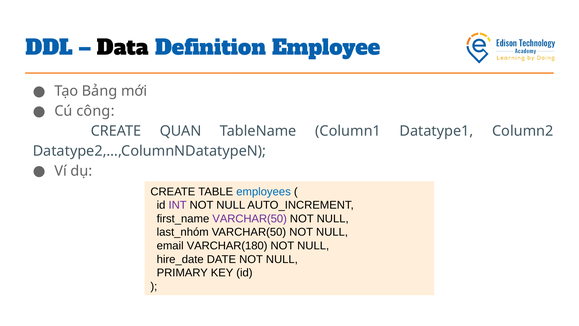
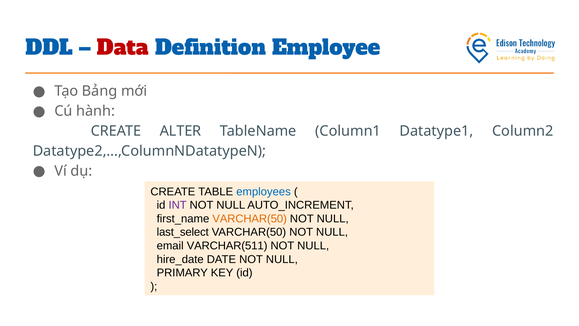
Data colour: black -> red (123, 48)
công: công -> hành (96, 111)
QUAN: QUAN -> ALTER (181, 131)
VARCHAR(50 colour: purple -> orange (250, 219)
last_nhóm: last_nhóm -> last_select (183, 232)
VARCHAR(180: VARCHAR(180 -> VARCHAR(511 (227, 246)
